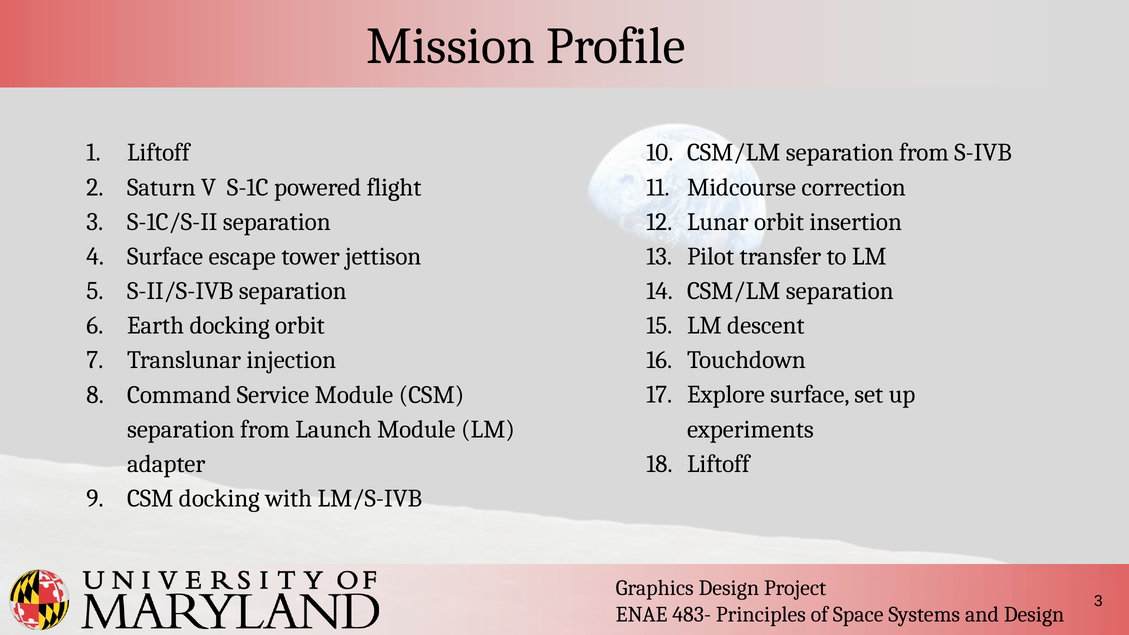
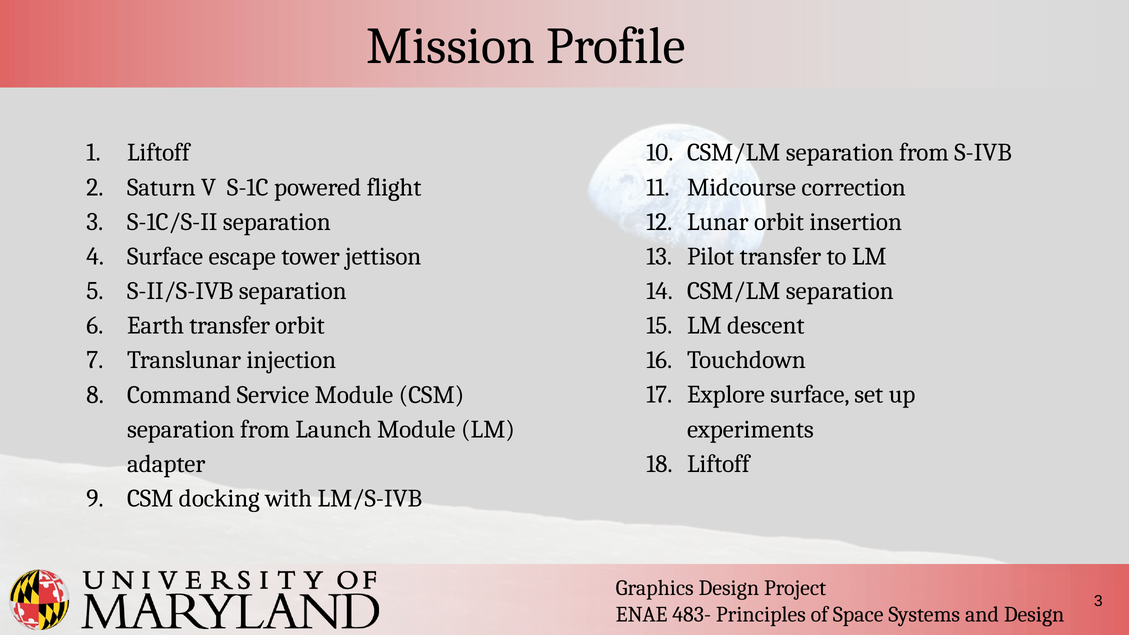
Earth docking: docking -> transfer (230, 326)
